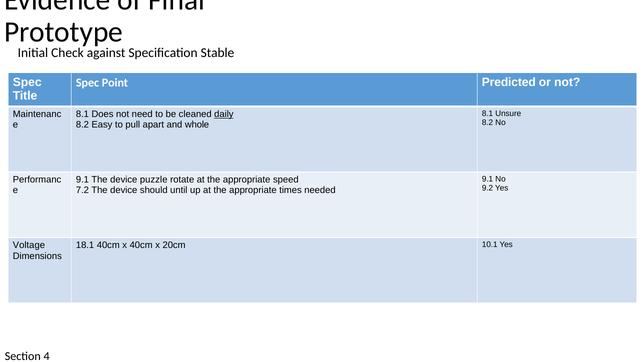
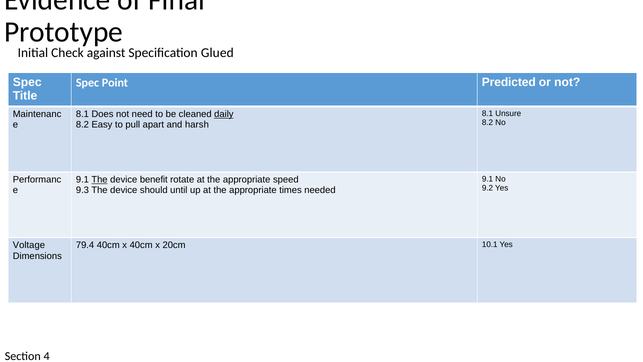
Stable: Stable -> Glued (217, 53)
whole: whole -> harsh (197, 125)
The underline: none -> present (100, 180)
puzzle: puzzle -> benefit (154, 180)
7.2: 7.2 -> 9.3 (82, 190)
18.1: 18.1 -> 79.4 (85, 245)
